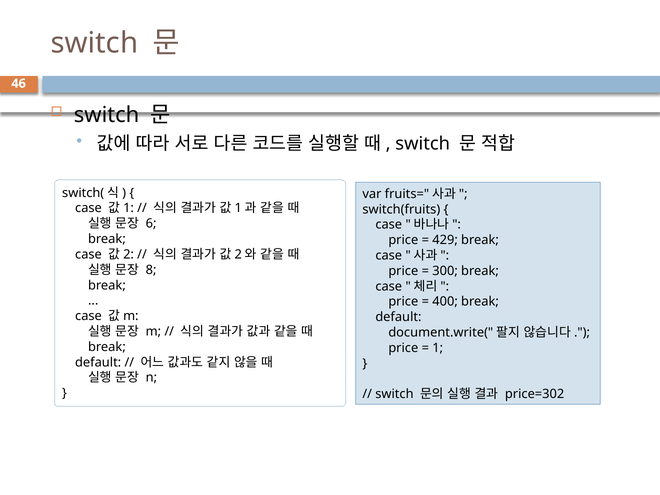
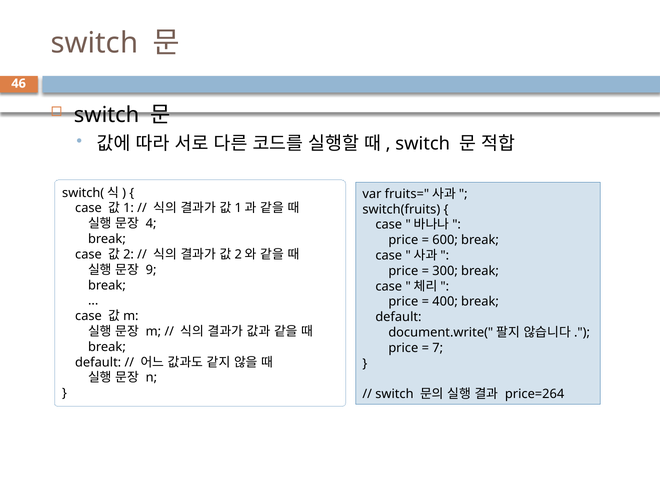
6: 6 -> 4 (151, 224)
429: 429 -> 600 (445, 240)
8: 8 -> 9 (151, 270)
1: 1 -> 7 (438, 348)
price=302: price=302 -> price=264 (535, 394)
